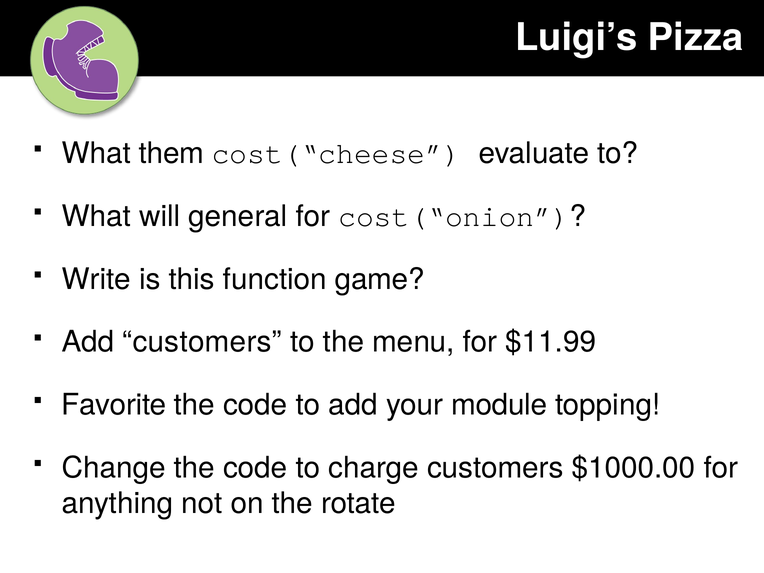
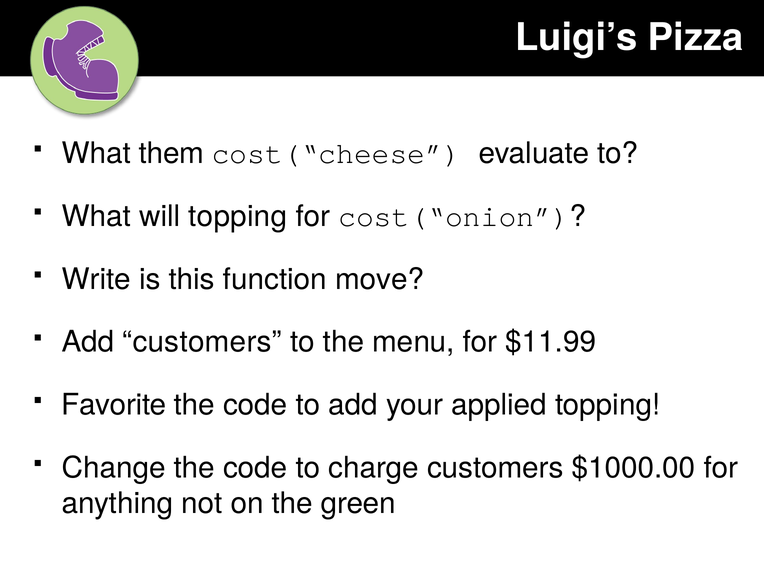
will general: general -> topping (238, 216)
game: game -> move (380, 279)
module: module -> applied (499, 405)
rotate: rotate -> green (358, 504)
